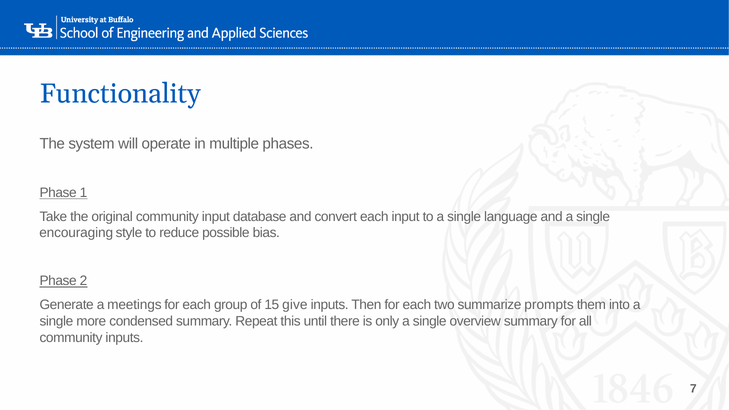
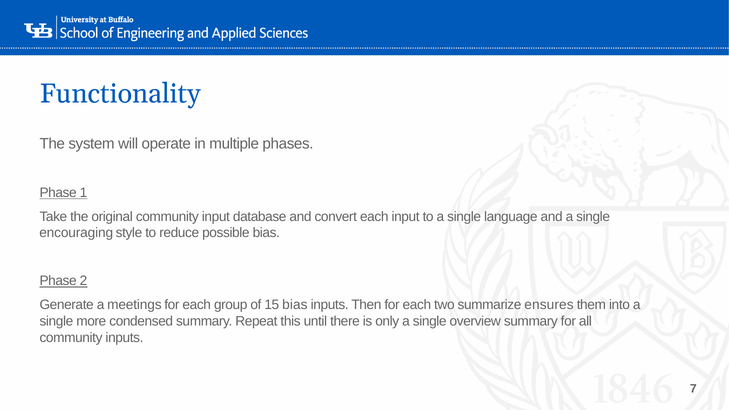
15 give: give -> bias (295, 305)
prompts: prompts -> ensures (549, 305)
